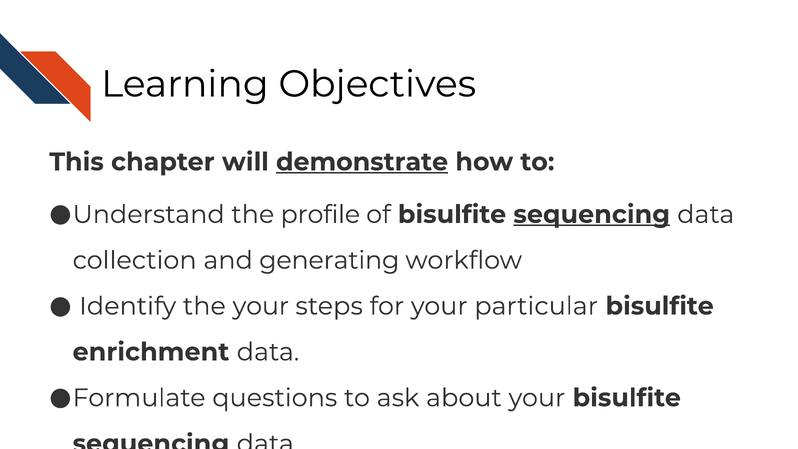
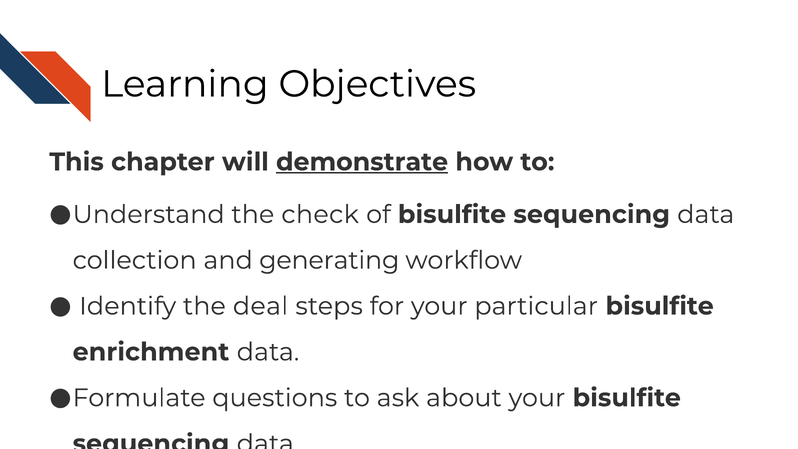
profile: profile -> check (320, 214)
sequencing underline: present -> none (592, 214)
the your: your -> deal (261, 306)
